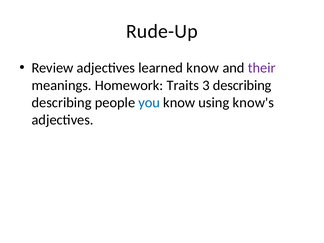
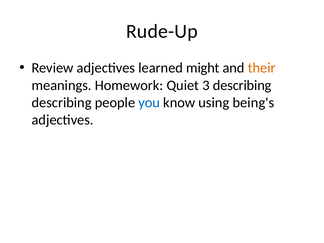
learned know: know -> might (203, 68)
their colour: purple -> orange (262, 68)
Traits: Traits -> Quiet (183, 85)
know's: know's -> being's (253, 103)
